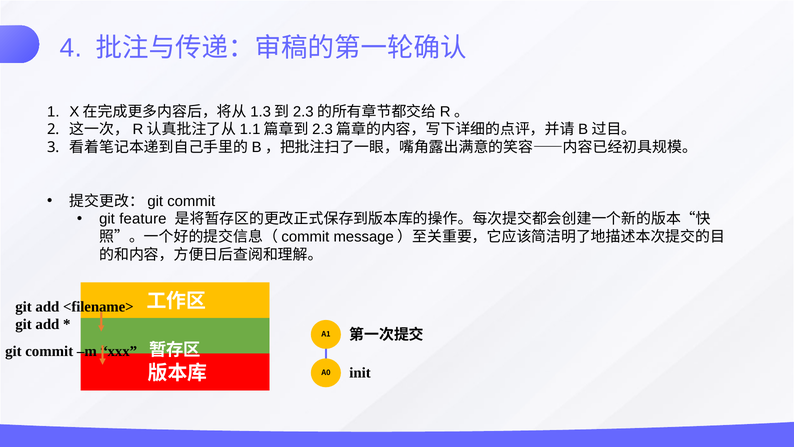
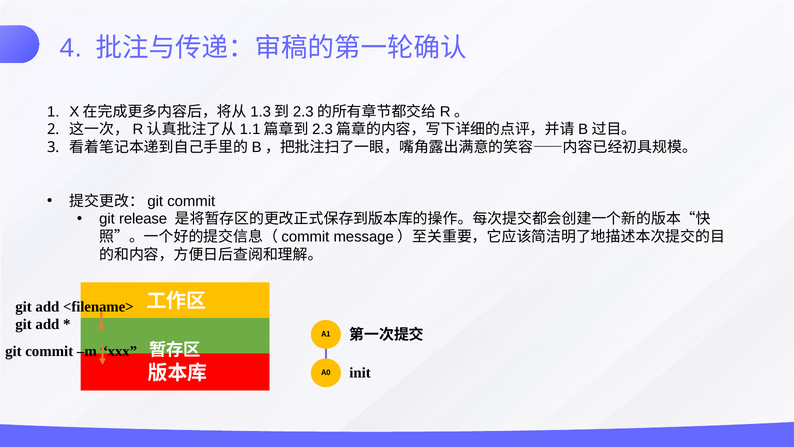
feature: feature -> release (143, 219)
